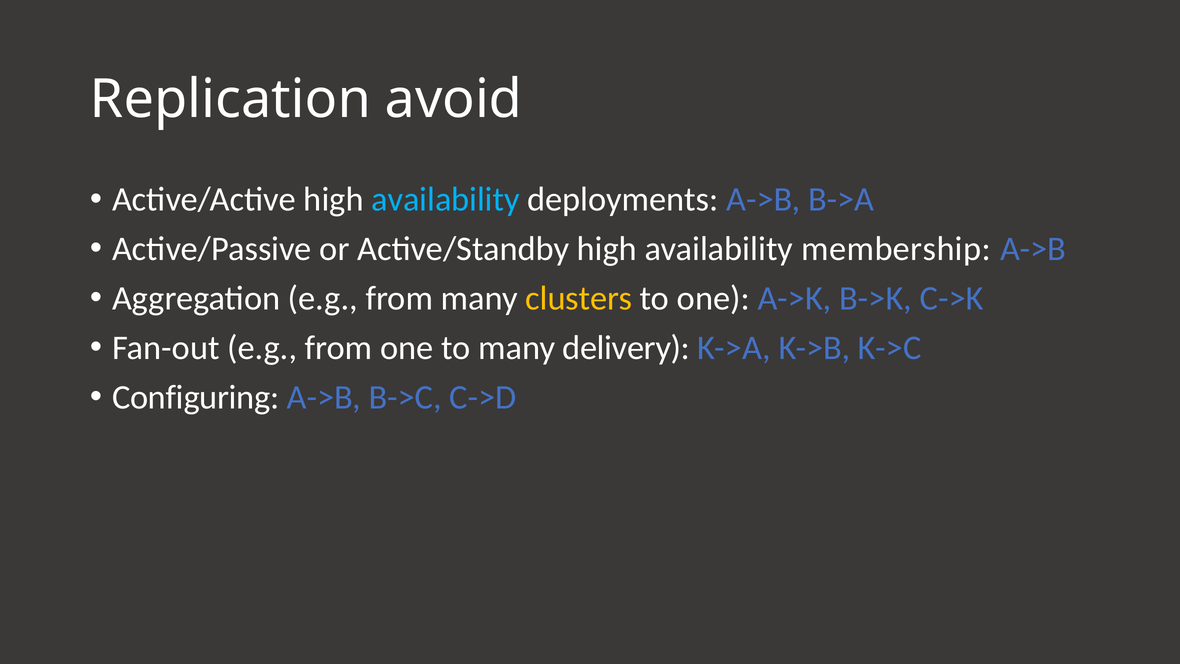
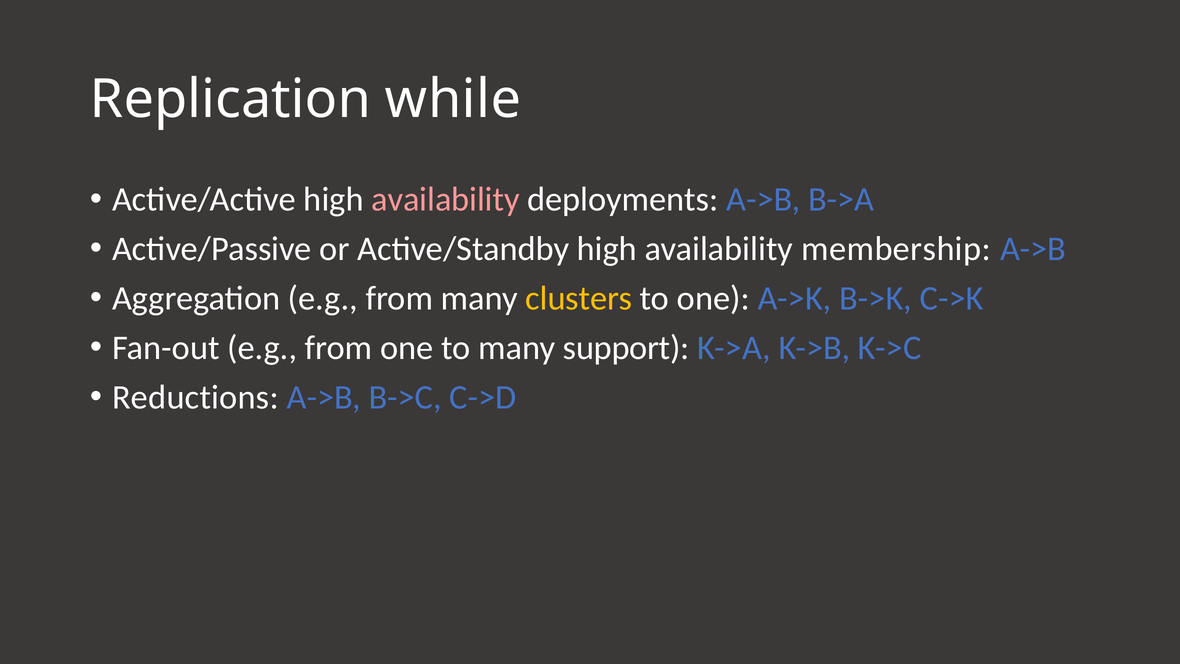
avoid: avoid -> while (453, 99)
availability colour: light blue -> pink (445, 199)
delivery: delivery -> support (626, 348)
Configuring: Configuring -> Reductions (195, 397)
